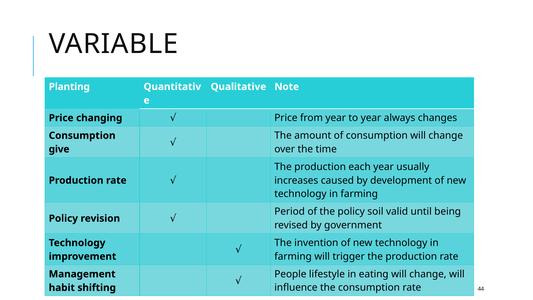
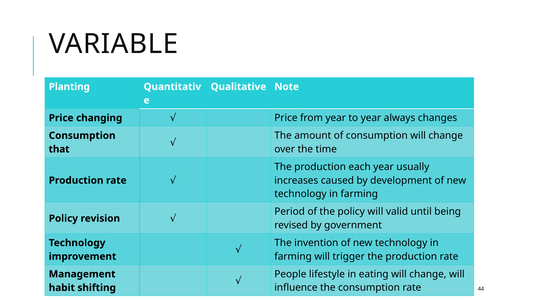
give: give -> that (59, 149)
policy soil: soil -> will (375, 211)
